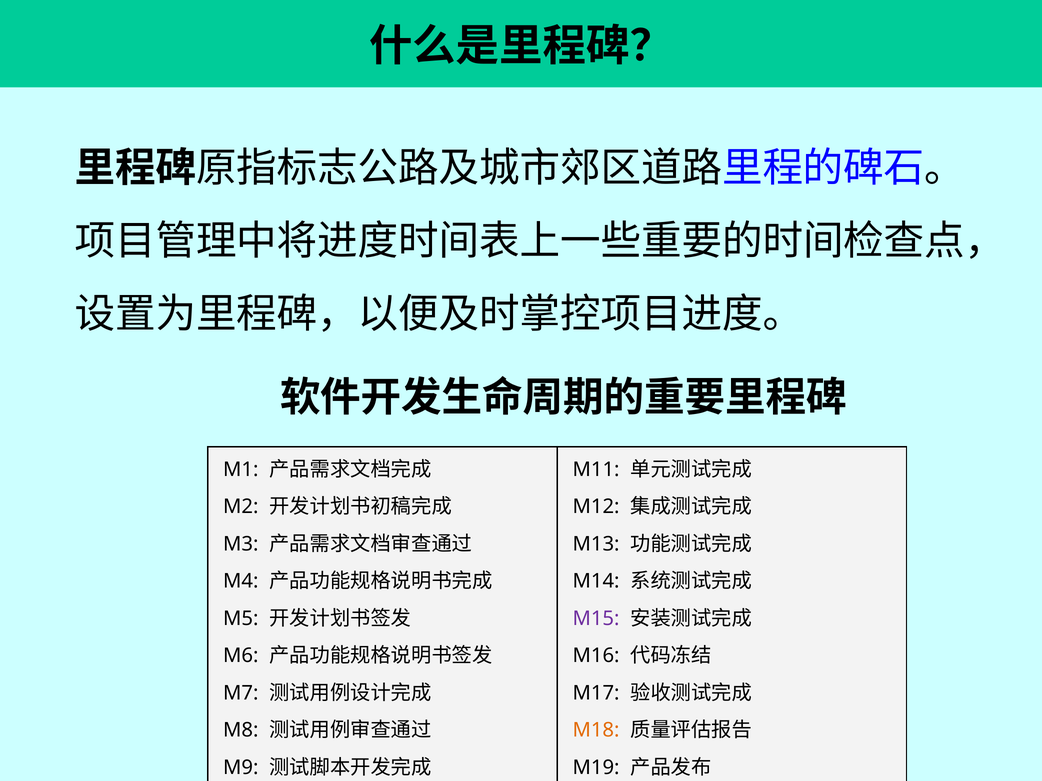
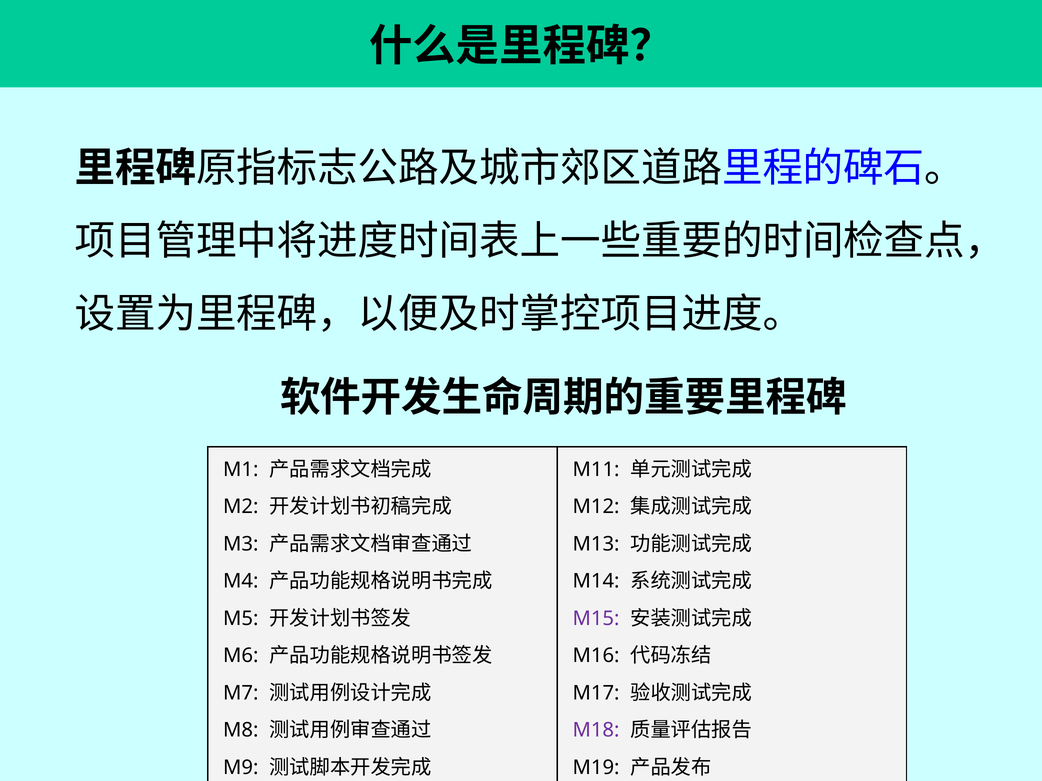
M18 colour: orange -> purple (596, 731)
